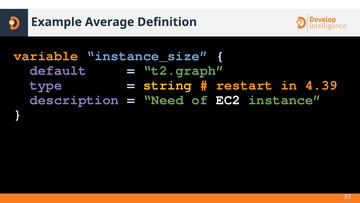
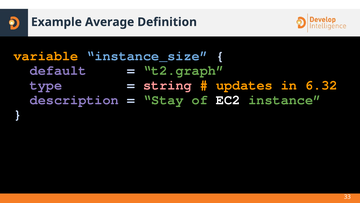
string colour: yellow -> pink (167, 85)
restart: restart -> updates (244, 85)
4.39: 4.39 -> 6.32 (321, 85)
Need: Need -> Stay (163, 100)
